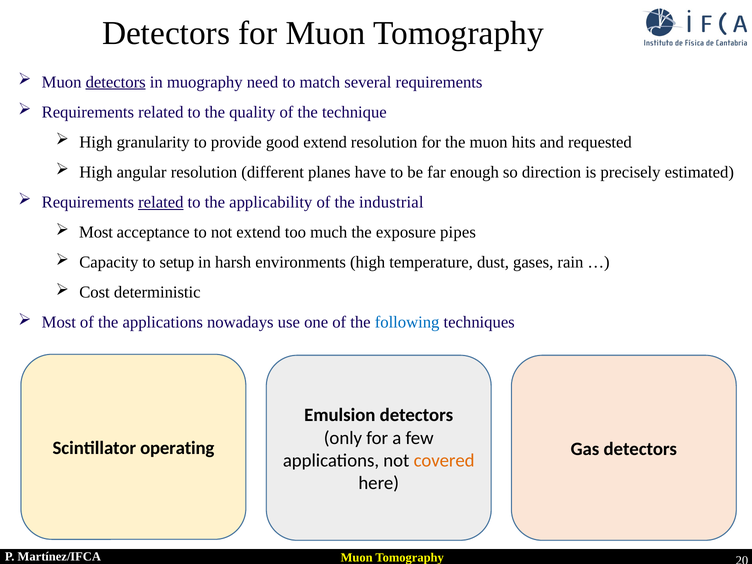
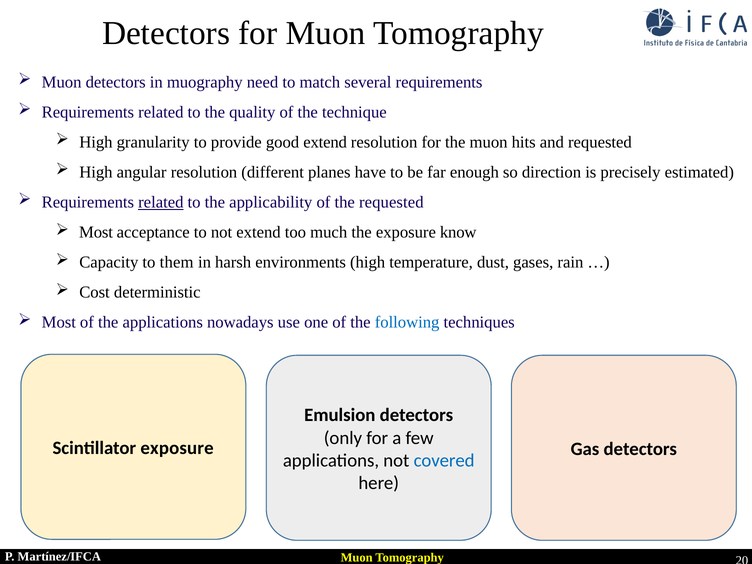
detectors underline: present -> none (116, 82)
the industrial: industrial -> requested (391, 202)
pipes: pipes -> know (458, 232)
setup: setup -> them (177, 262)
Scintillator operating: operating -> exposure (177, 448)
covered colour: orange -> blue (444, 460)
